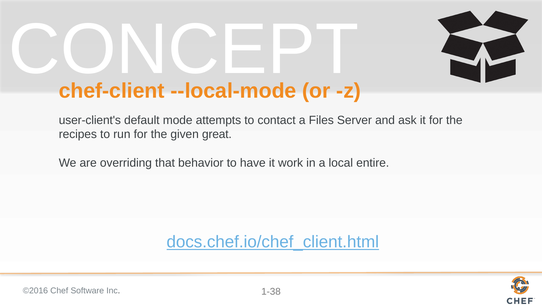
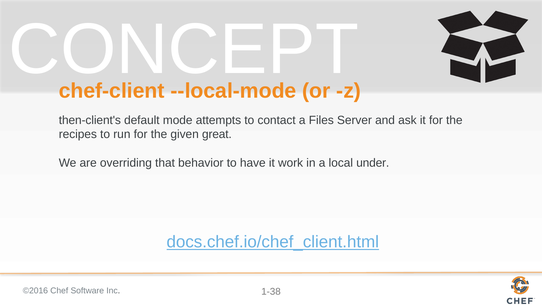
user-client's: user-client's -> then-client's (90, 120)
entire: entire -> under (373, 163)
